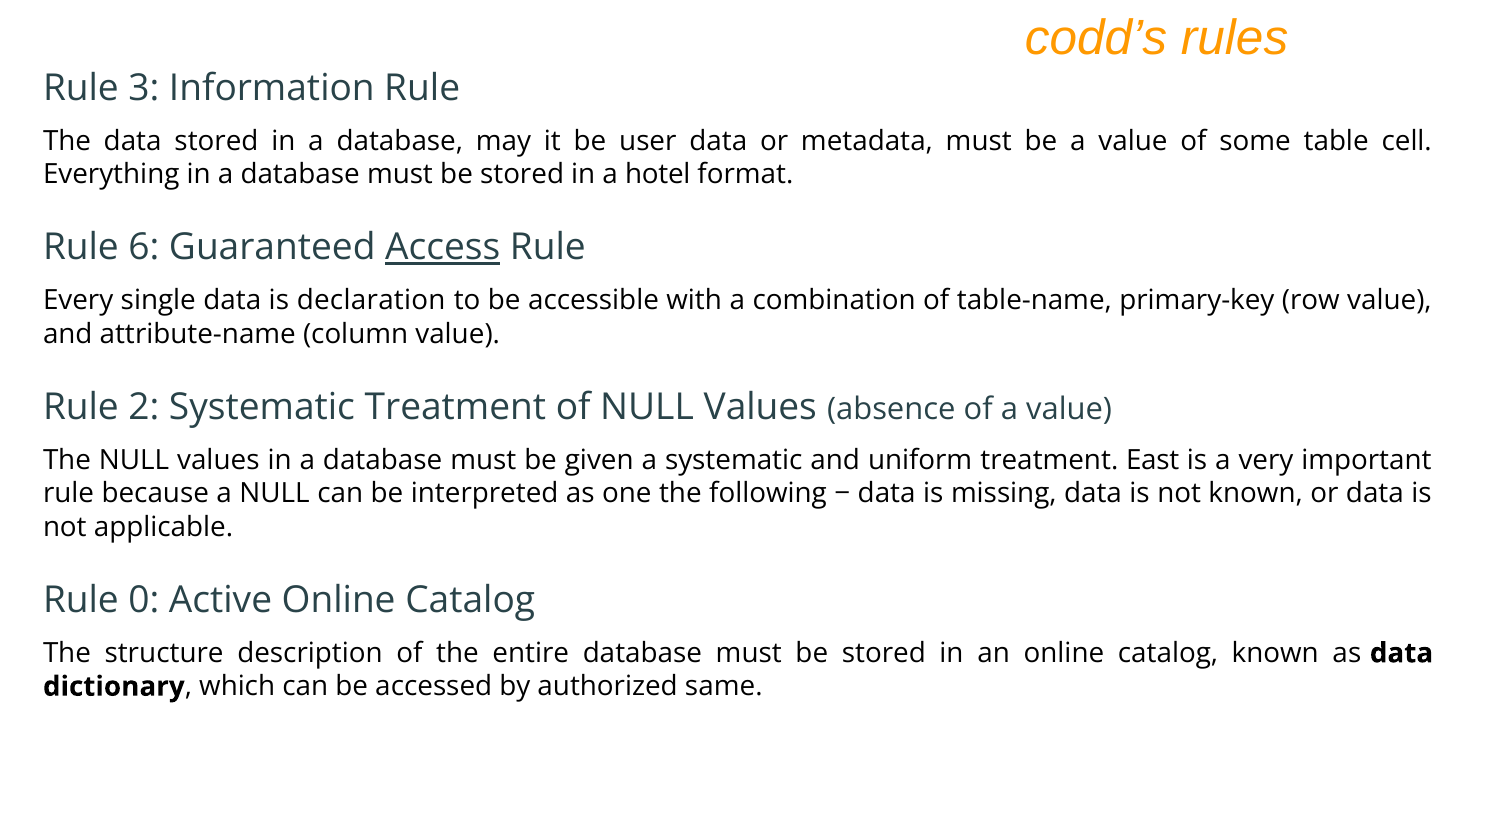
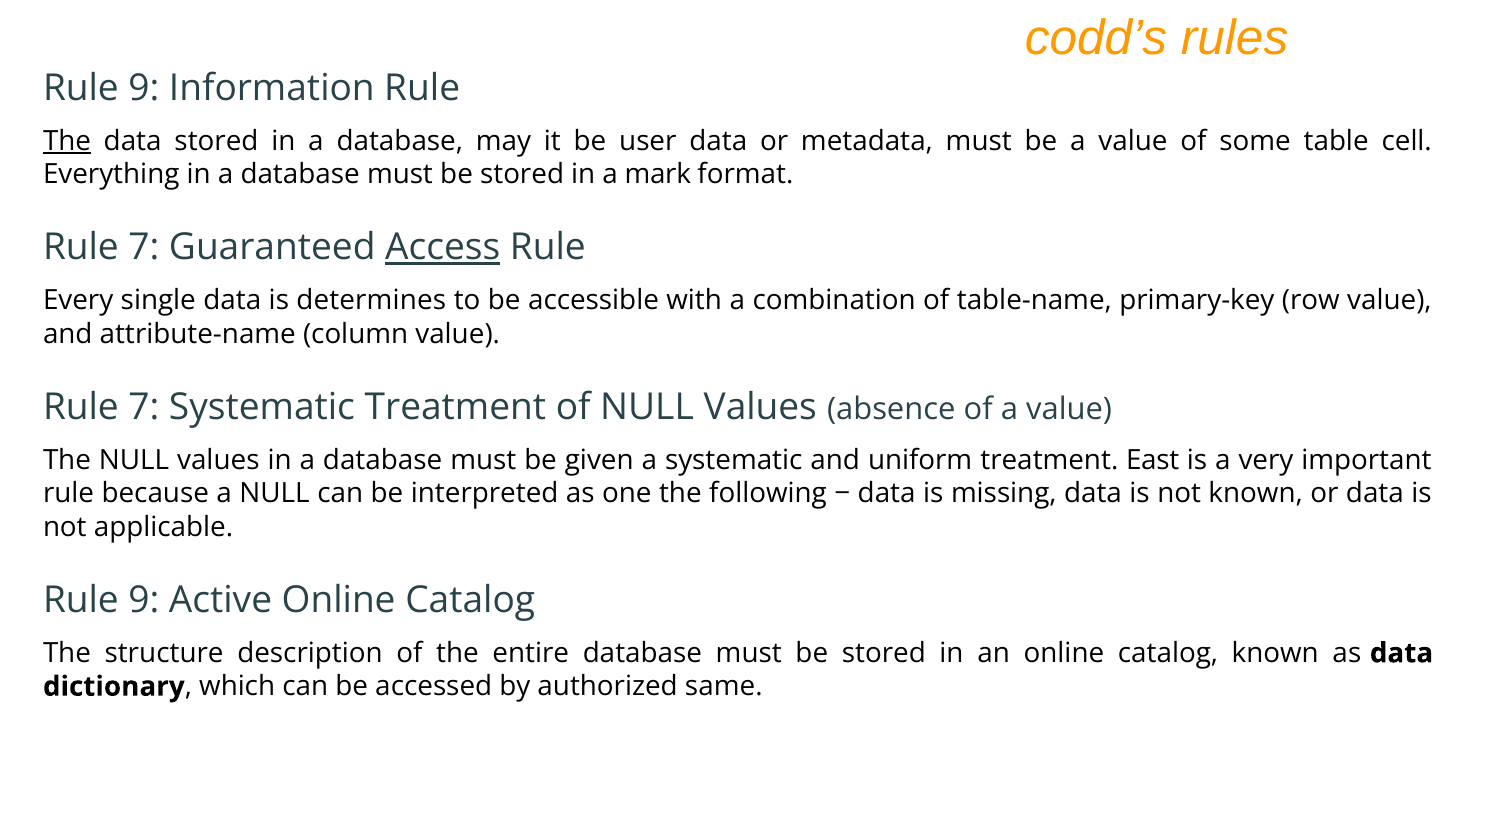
3: 3 -> 9 (144, 88)
The underline: none -> present (67, 141)
hotel: hotel -> mark (658, 175)
6: 6 -> 7 (144, 248)
declaration: declaration -> determines (371, 301)
2: 2 -> 7 (144, 407)
0: 0 -> 9 (144, 600)
